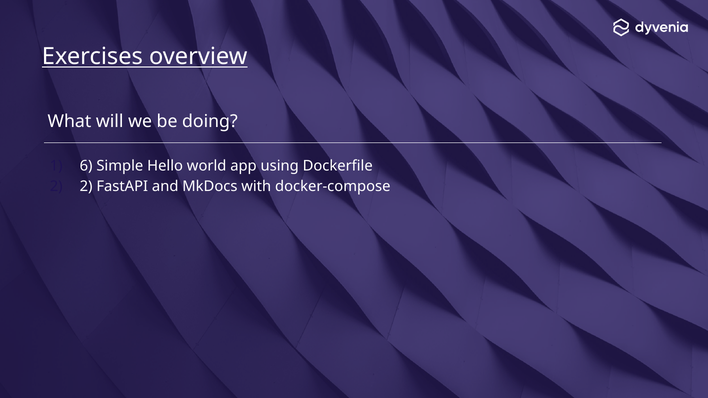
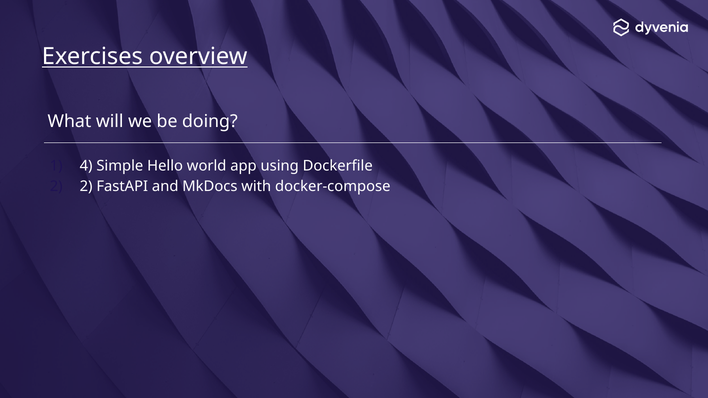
6: 6 -> 4 (86, 166)
